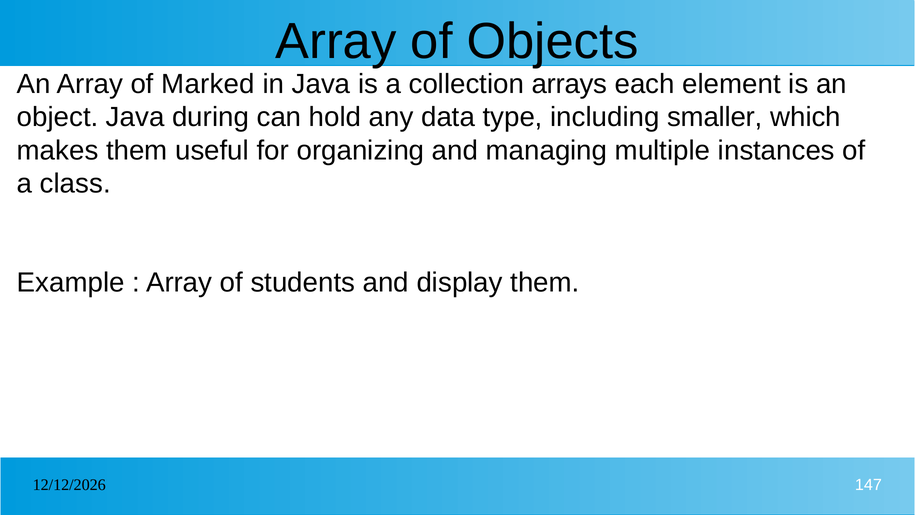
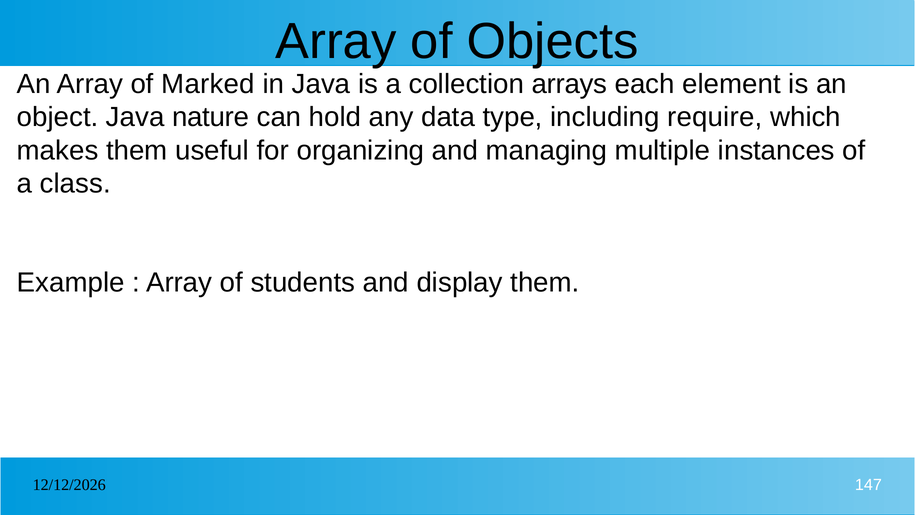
during: during -> nature (211, 117)
smaller: smaller -> require (715, 117)
